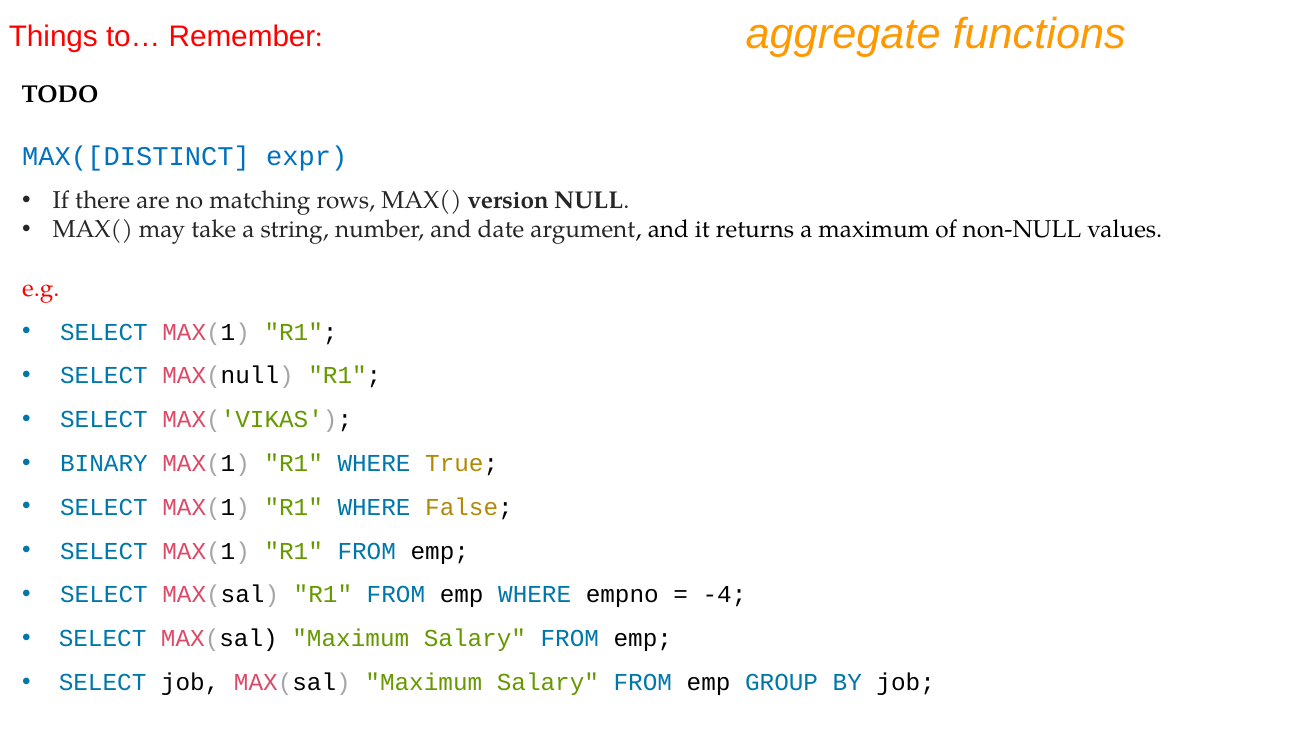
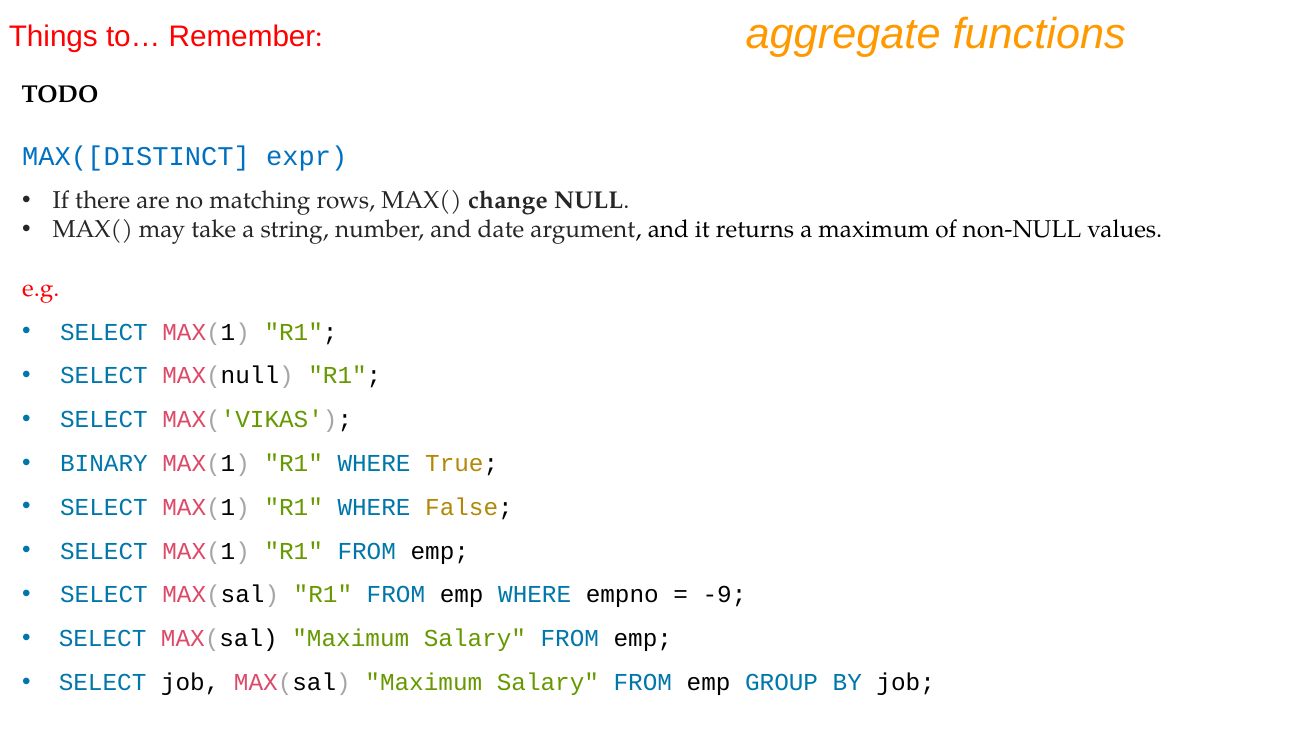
version: version -> change (508, 201)
-4: -4 -> -9 (725, 595)
